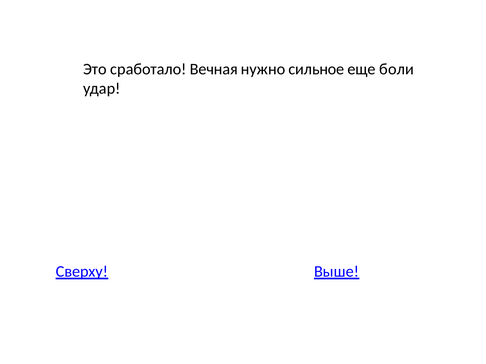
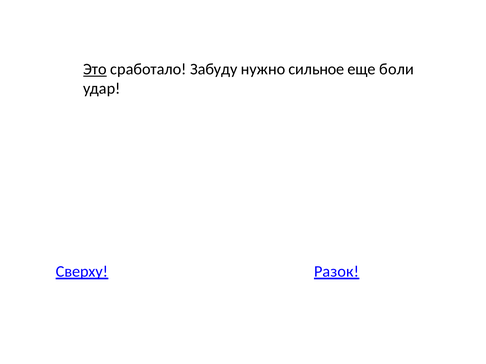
Это underline: none -> present (95, 69)
Вечная: Вечная -> Забуду (214, 69)
Выше: Выше -> Разок (337, 272)
